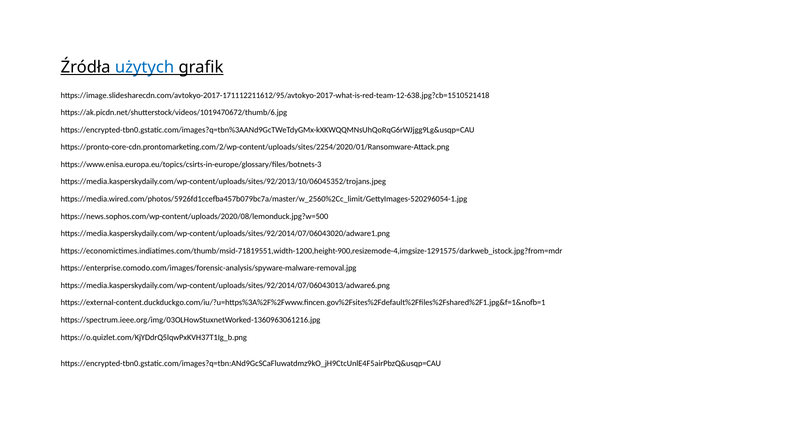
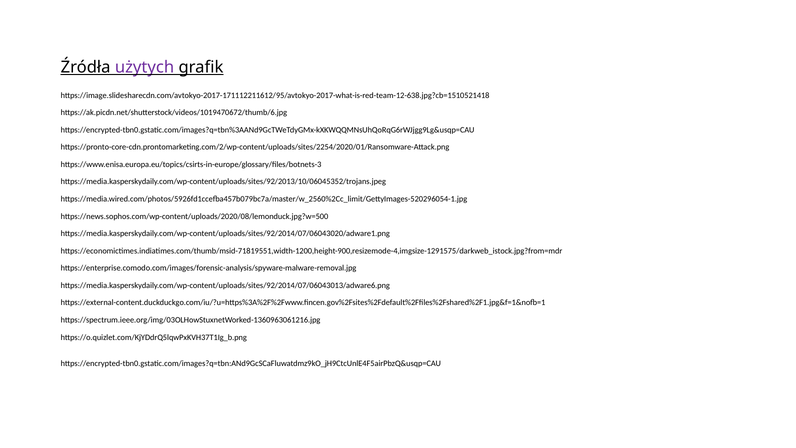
użytych colour: blue -> purple (145, 67)
